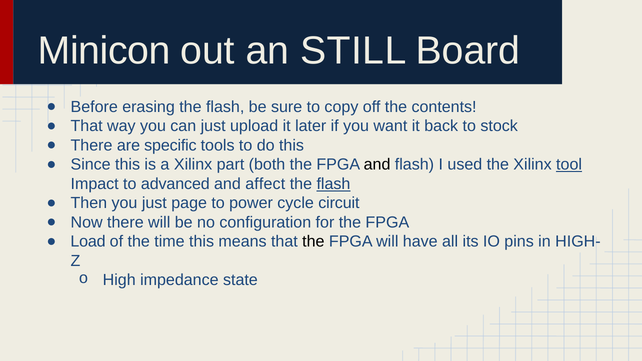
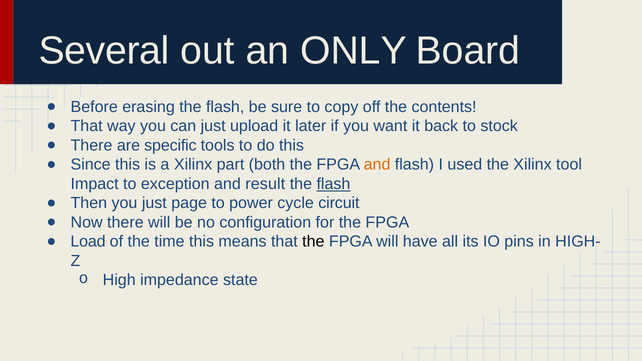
Minicon: Minicon -> Several (104, 51)
STILL: STILL -> ONLY (353, 51)
and colour: black -> orange (377, 165)
tool underline: present -> none (569, 165)
advanced: advanced -> exception (175, 184)
affect: affect -> result (265, 184)
